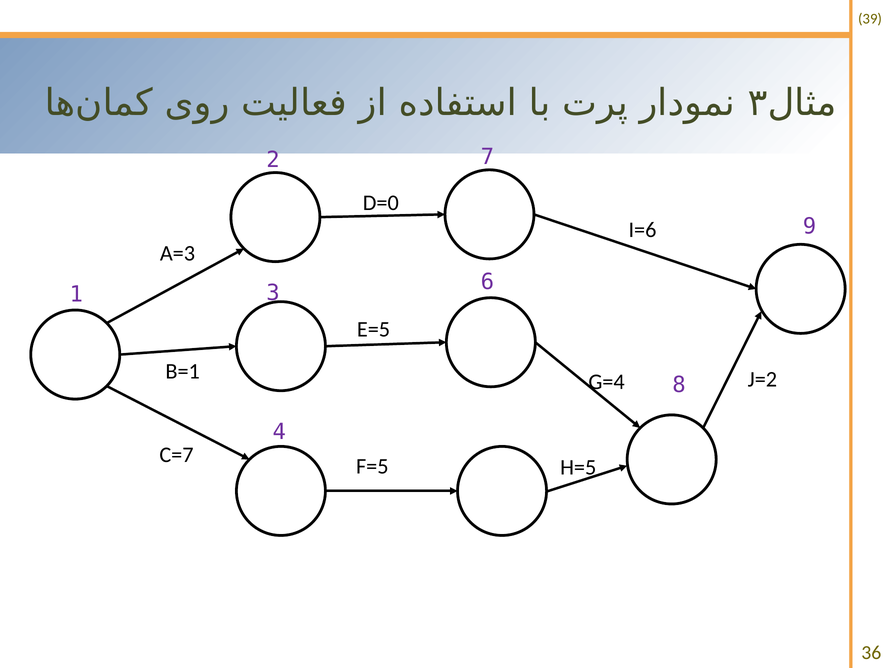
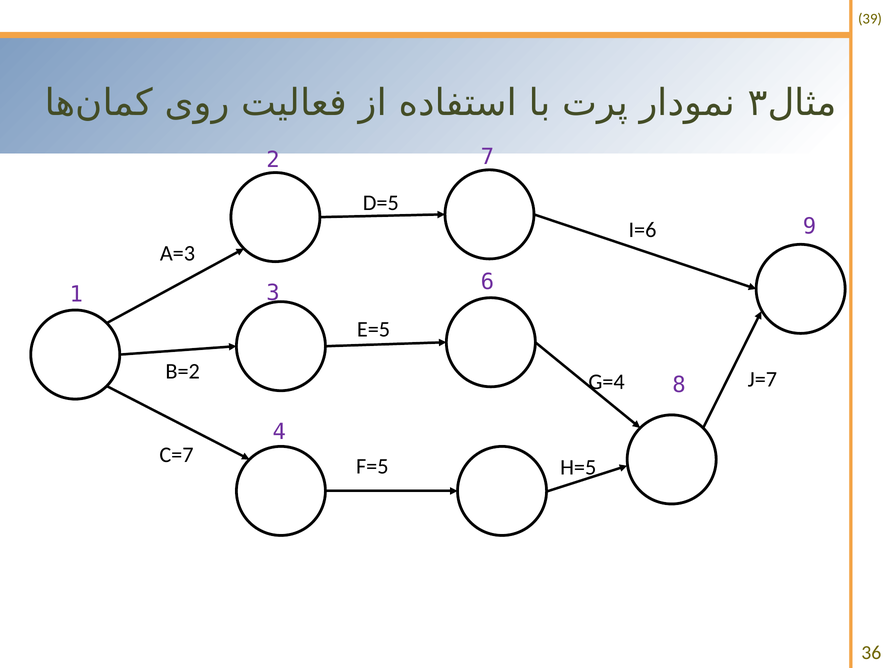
D=0: D=0 -> D=5 (381, 203)
B=1: B=1 -> B=2 (183, 371)
J=2: J=2 -> J=7 (762, 379)
